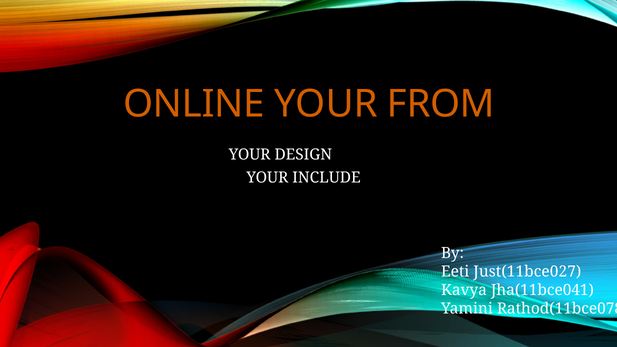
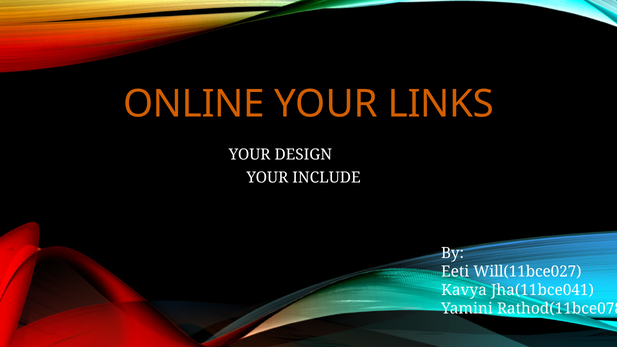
FROM: FROM -> LINKS (441, 104)
Just(11bce027: Just(11bce027 -> Will(11bce027 (527, 272)
